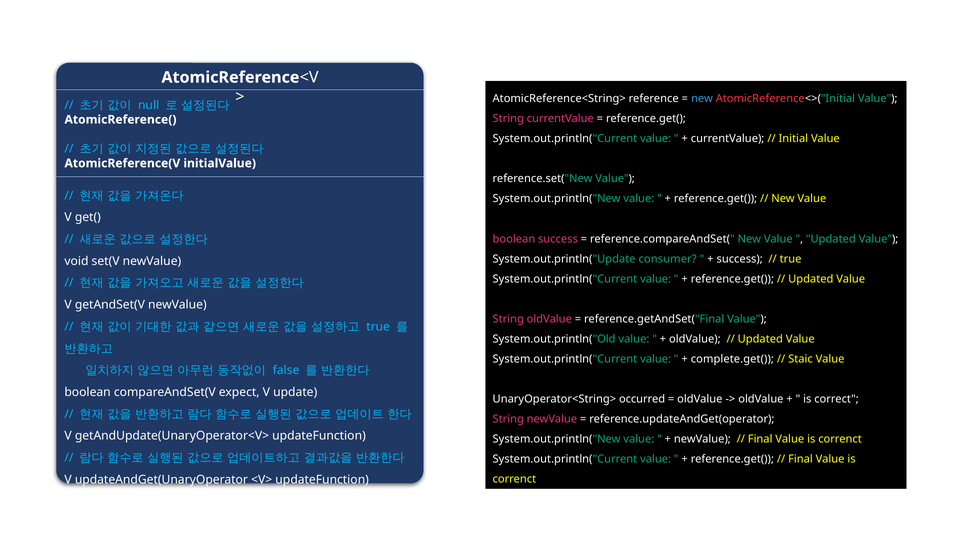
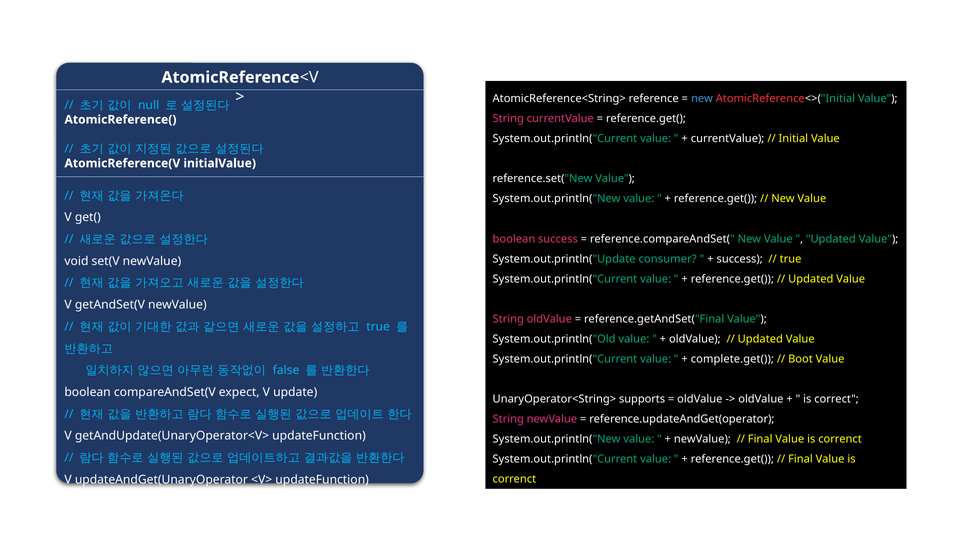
Staic: Staic -> Boot (800, 359)
occurred: occurred -> supports (642, 399)
